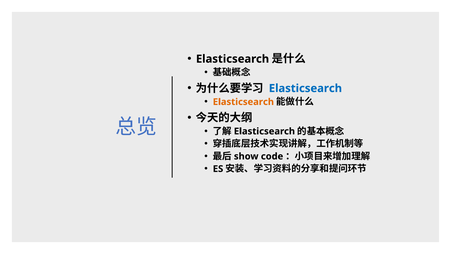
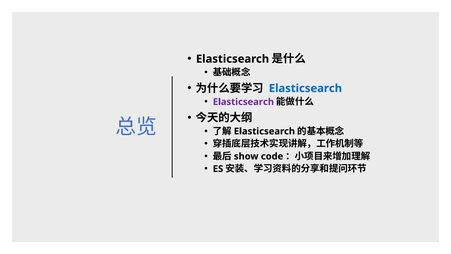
Elasticsearch colour: orange -> purple (243, 102)
